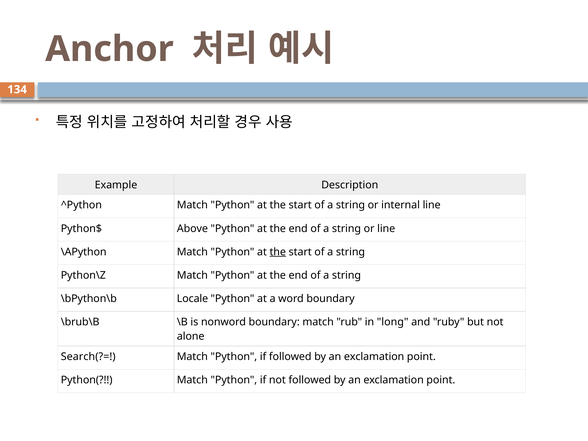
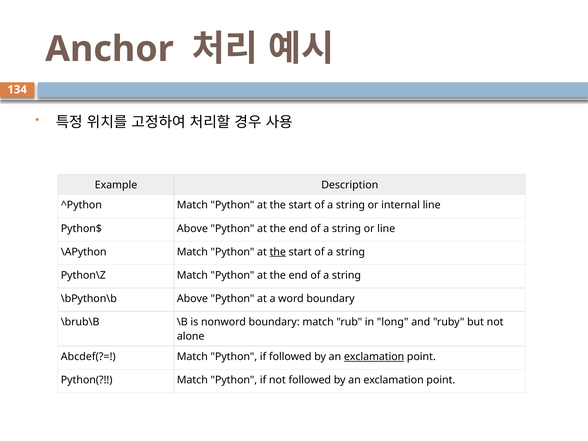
\bPython\b Locale: Locale -> Above (192, 299)
Search(?=: Search(?= -> Abcdef(?= (88, 357)
exclamation underline: none -> present (374, 357)
